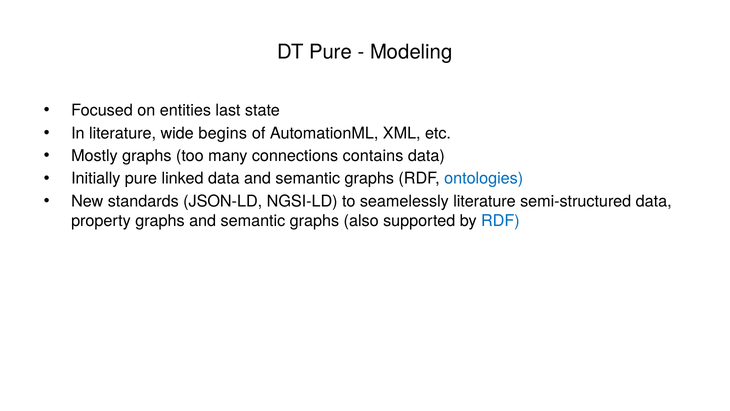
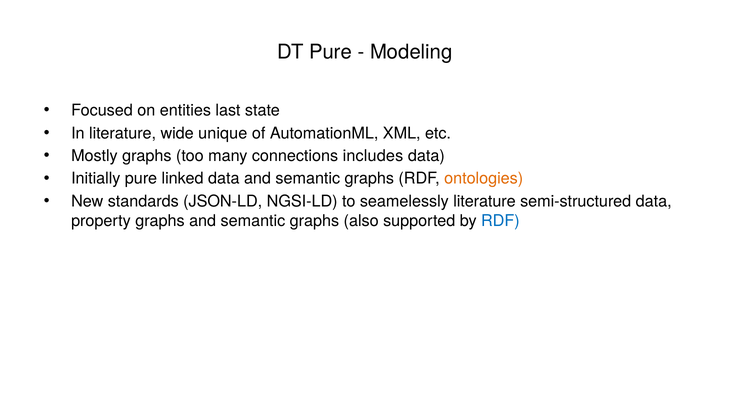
begins: begins -> unique (223, 133)
contains: contains -> includes (373, 156)
ontologies colour: blue -> orange (484, 178)
